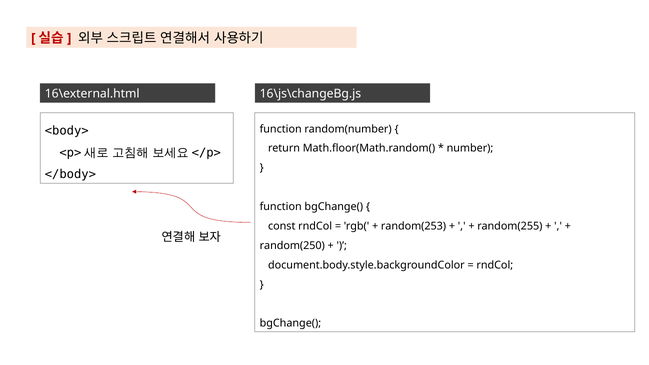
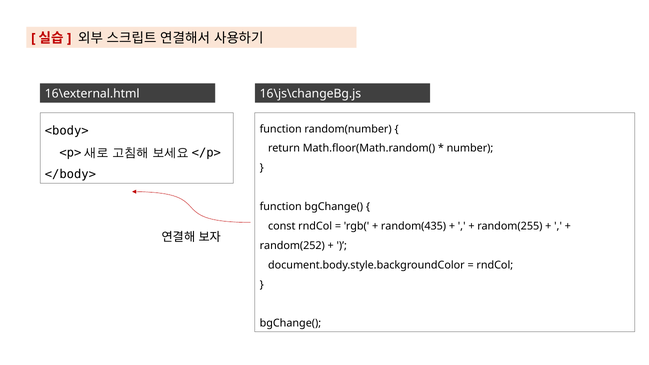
random(253: random(253 -> random(435 (414, 226)
random(250: random(250 -> random(252 (292, 246)
